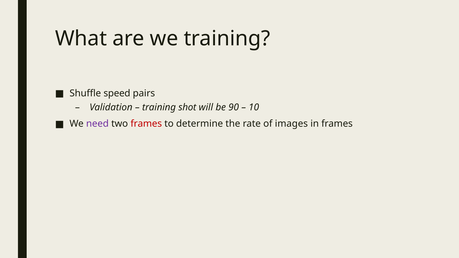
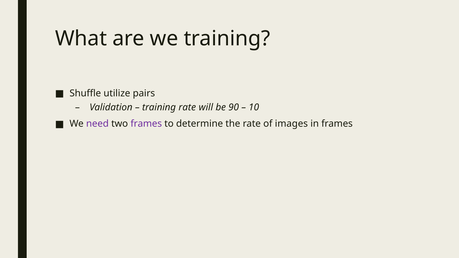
speed: speed -> utilize (117, 93)
training shot: shot -> rate (187, 107)
frames colour: red -> purple (146, 124)
